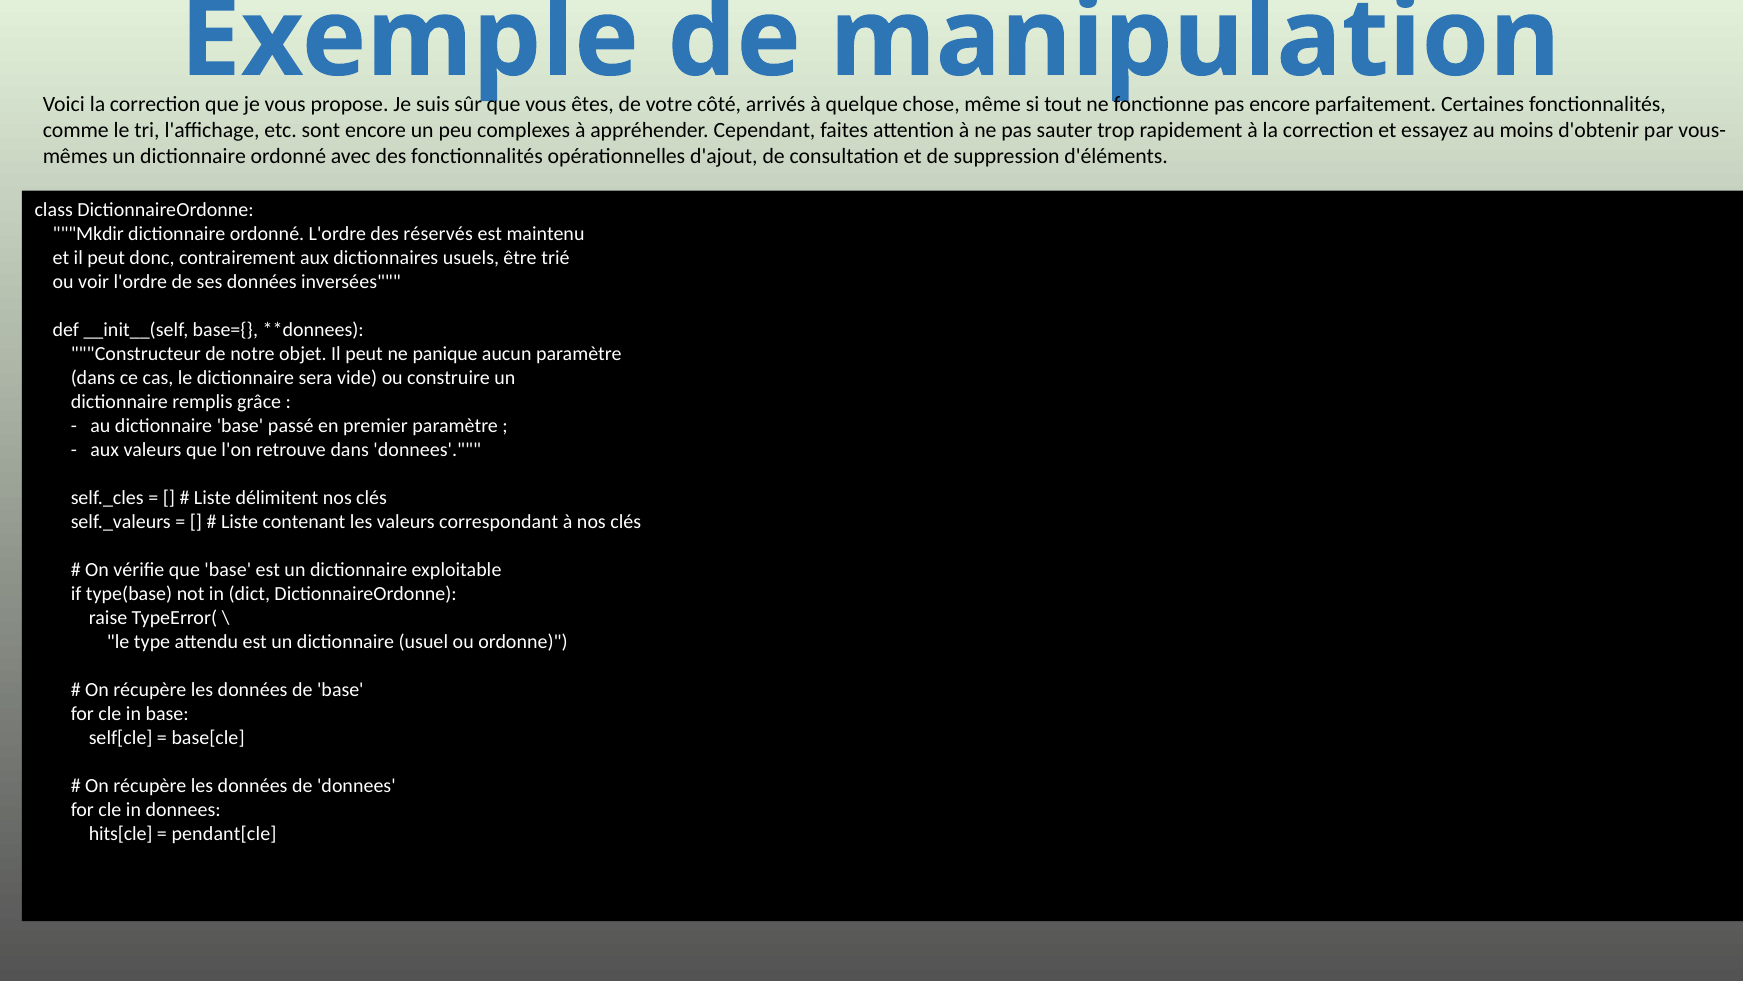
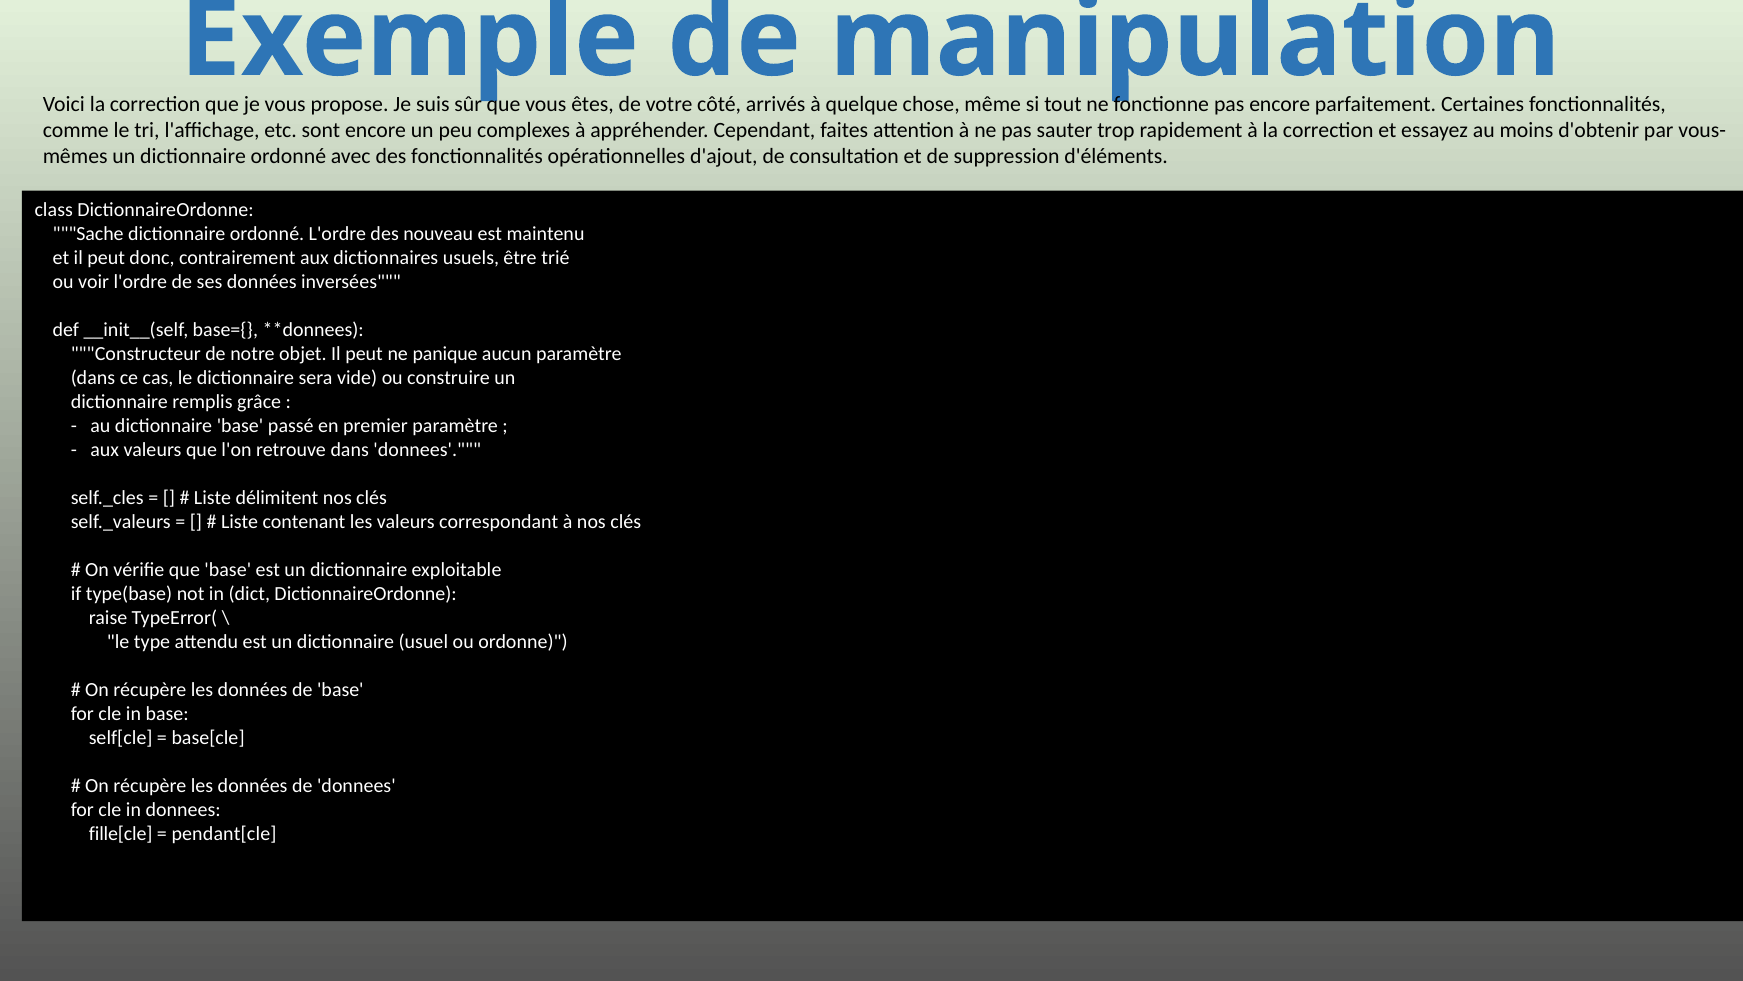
Mkdir: Mkdir -> Sache (88, 234)
réservés: réservés -> nouveau (438, 234)
hits[cle: hits[cle -> fille[cle (121, 834)
